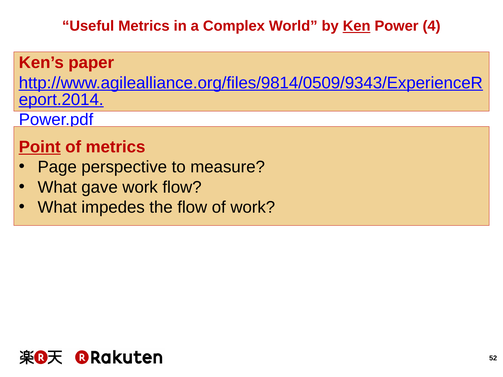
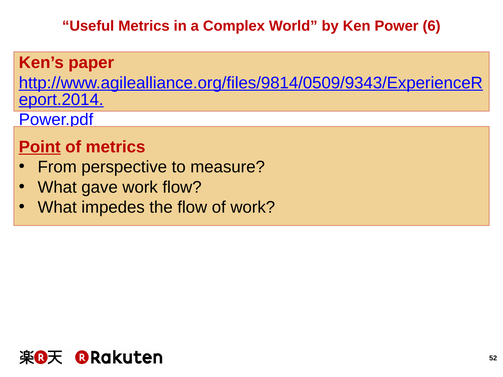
Ken underline: present -> none (357, 26)
4: 4 -> 6 (432, 26)
Page: Page -> From (57, 167)
